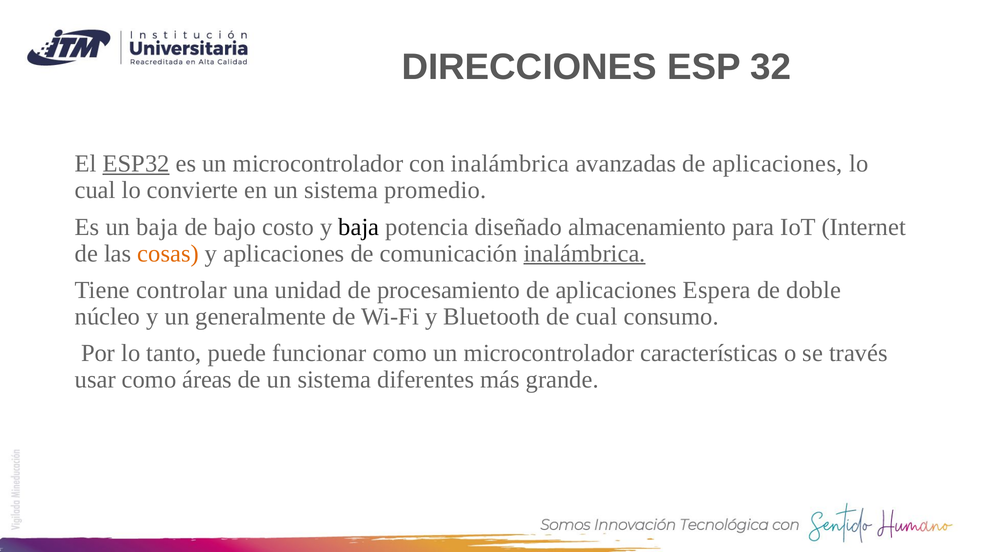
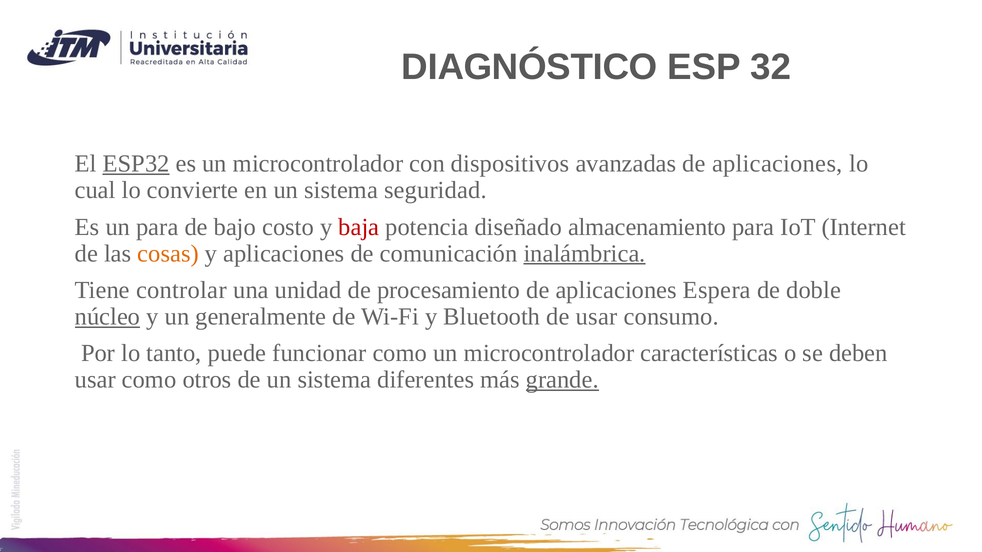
DIRECCIONES: DIRECCIONES -> DIAGNÓSTICO (529, 67)
con inalámbrica: inalámbrica -> dispositivos (510, 164)
promedio: promedio -> seguridad (435, 190)
un baja: baja -> para (157, 227)
baja colour: black -> red (359, 227)
núcleo underline: none -> present (108, 317)
de cual: cual -> usar (597, 317)
través: través -> deben (858, 354)
áreas: áreas -> otros (207, 380)
grande underline: none -> present (562, 380)
